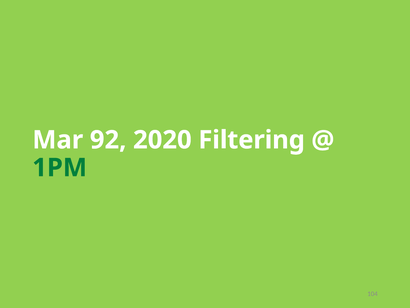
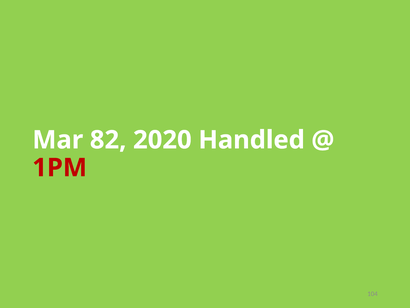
92: 92 -> 82 (108, 140)
Filtering: Filtering -> Handled (252, 140)
1PM colour: green -> red (60, 167)
